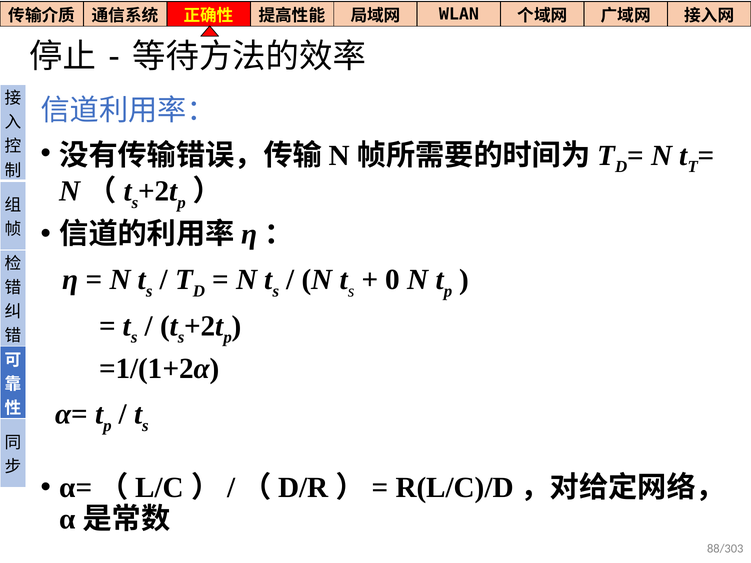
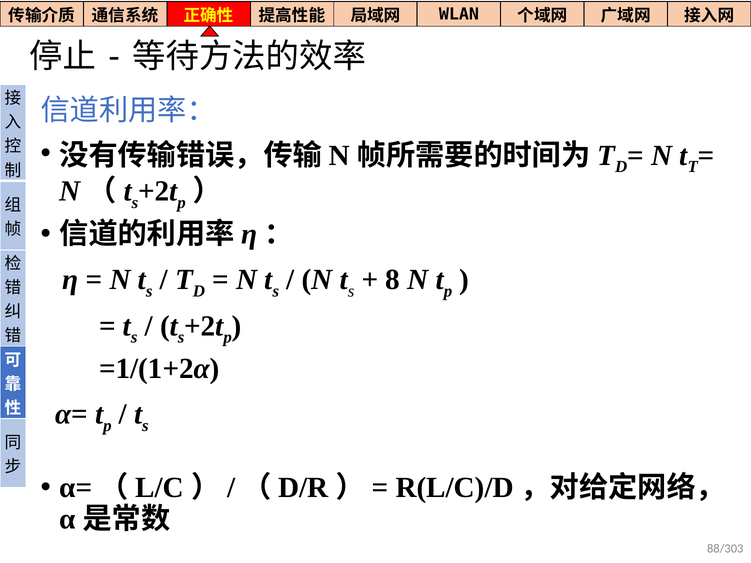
0: 0 -> 8 (393, 280)
